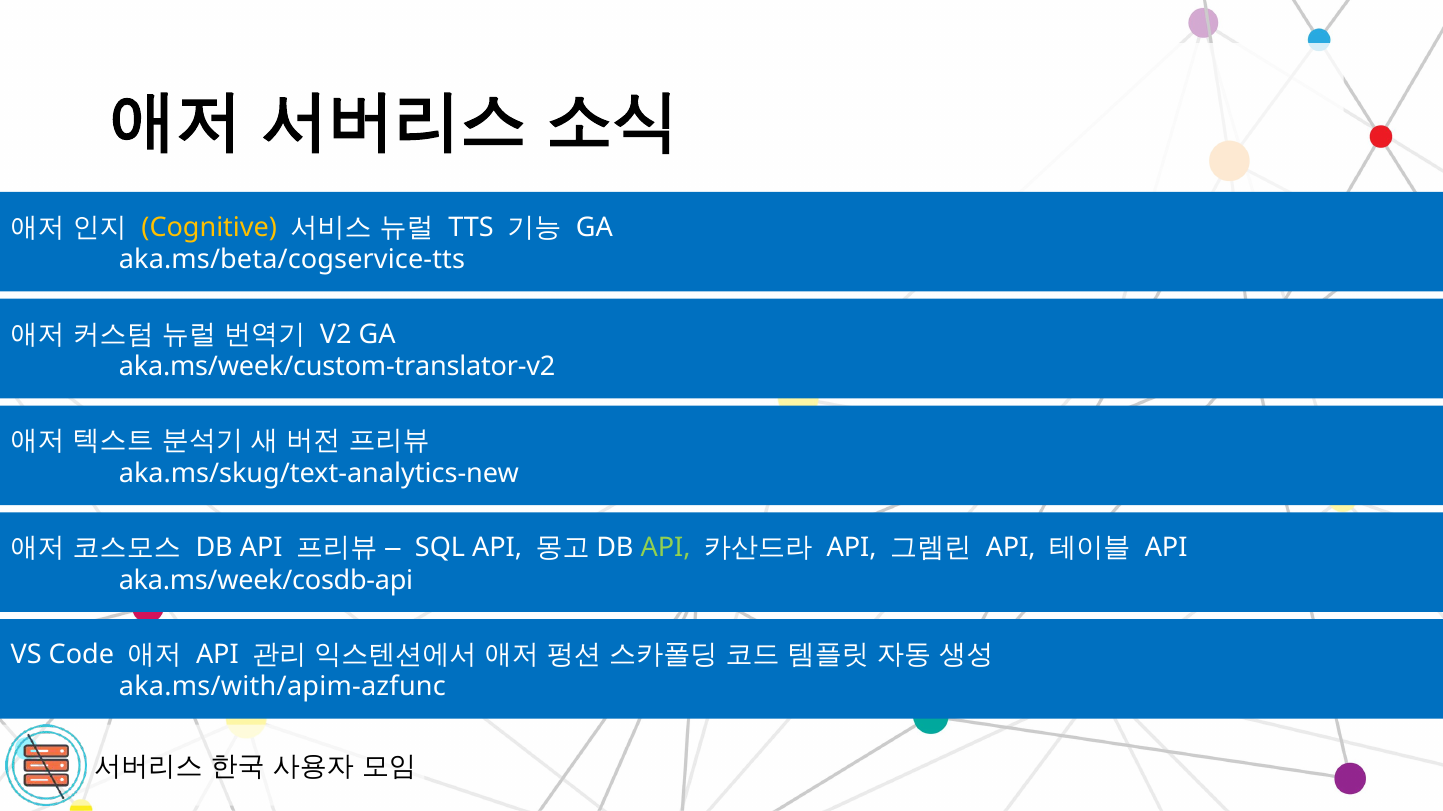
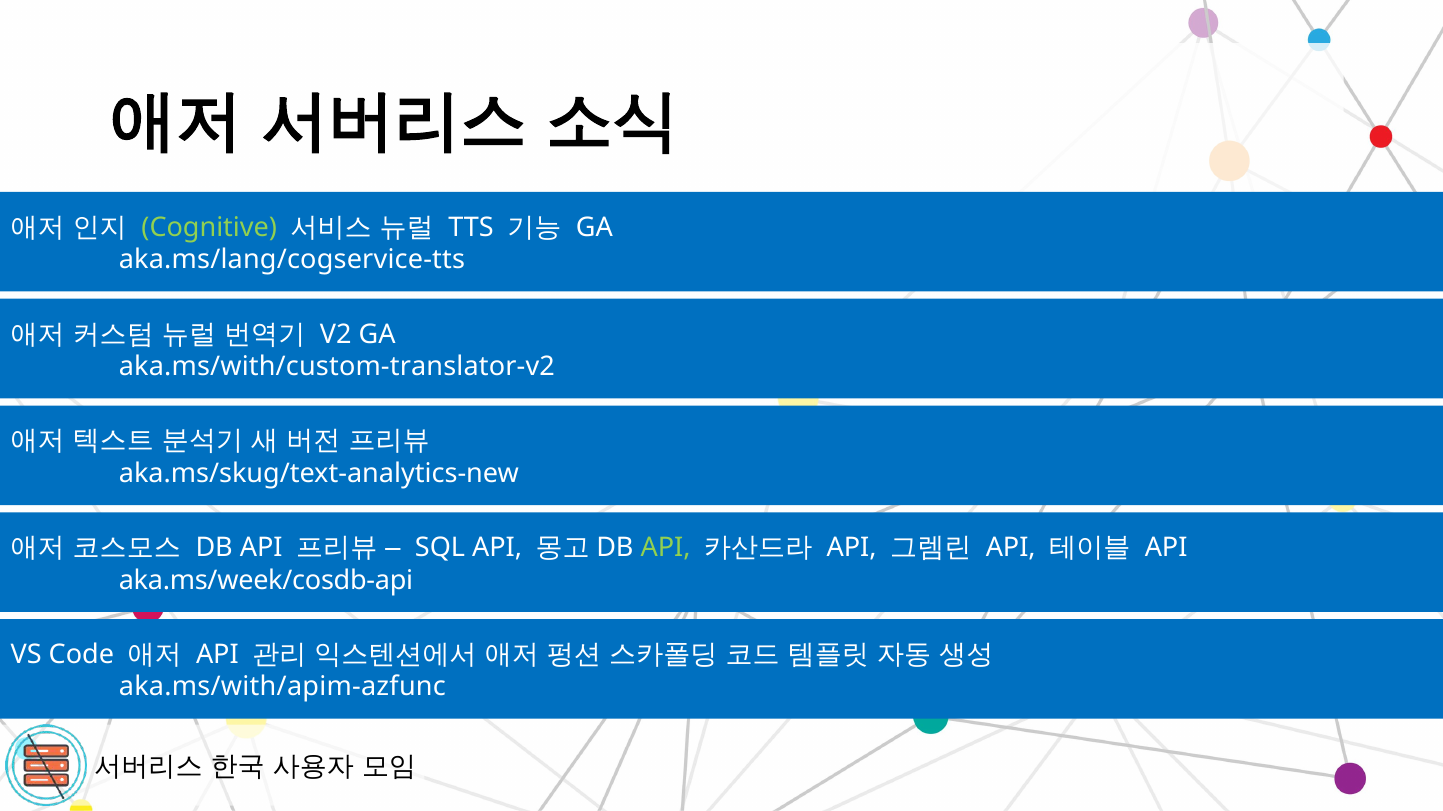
Cognitive colour: yellow -> light green (209, 228)
aka.ms/beta/cogservice-tts: aka.ms/beta/cogservice-tts -> aka.ms/lang/cogservice-tts (292, 260)
aka.ms/week/custom-translator-v2: aka.ms/week/custom-translator-v2 -> aka.ms/with/custom-translator-v2 (337, 367)
